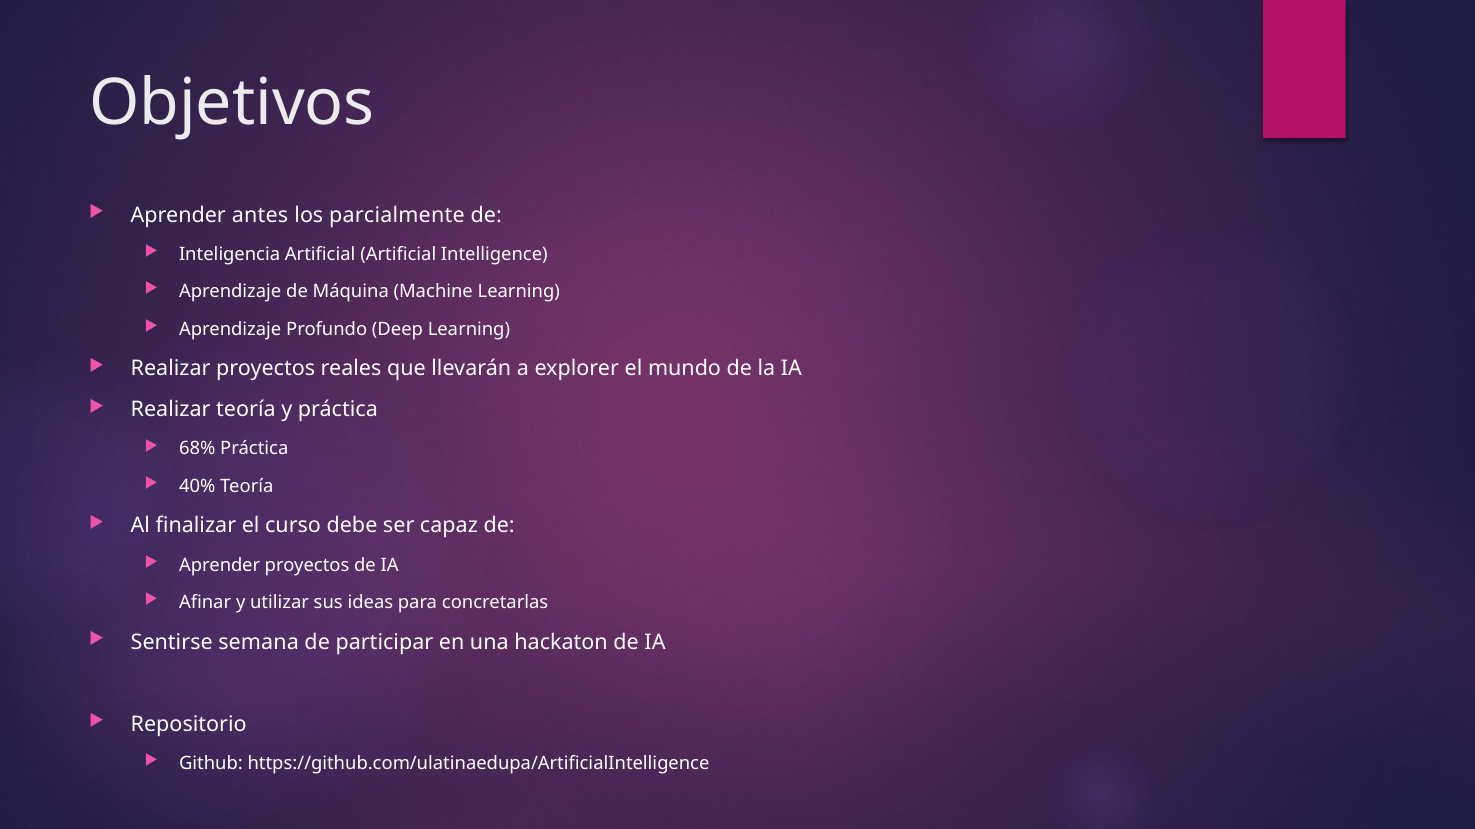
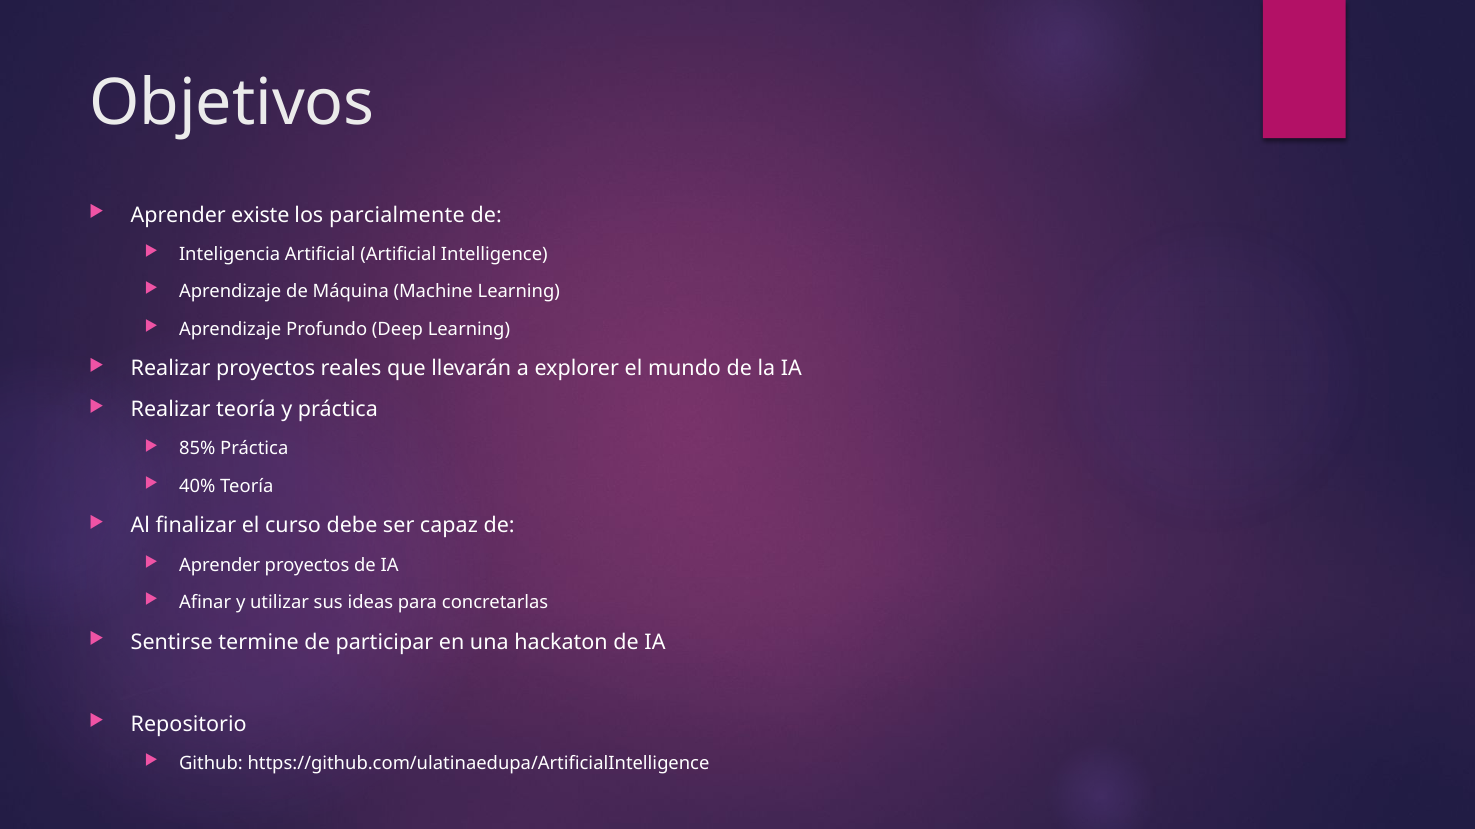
antes: antes -> existe (260, 215)
68%: 68% -> 85% (197, 449)
semana: semana -> termine (259, 643)
